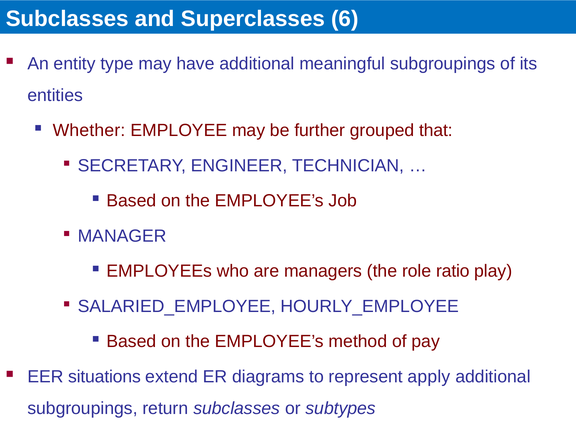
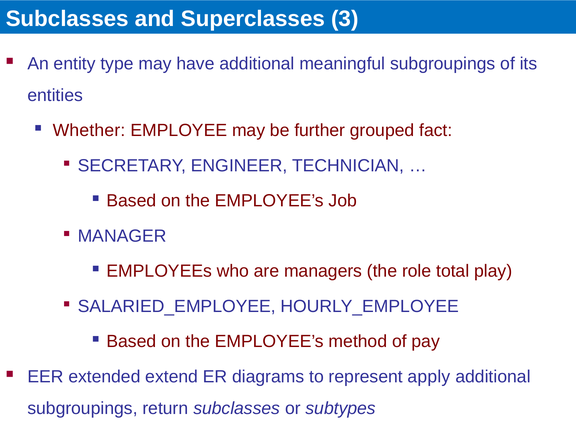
6: 6 -> 3 (345, 19)
that: that -> fact (436, 130)
ratio: ratio -> total (453, 271)
situations: situations -> extended (104, 377)
